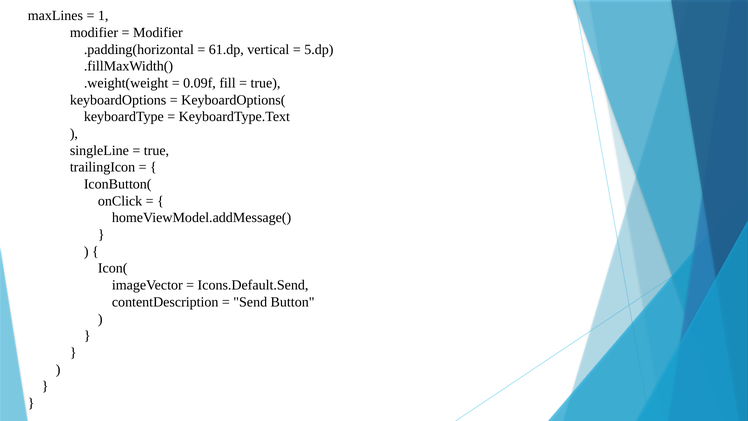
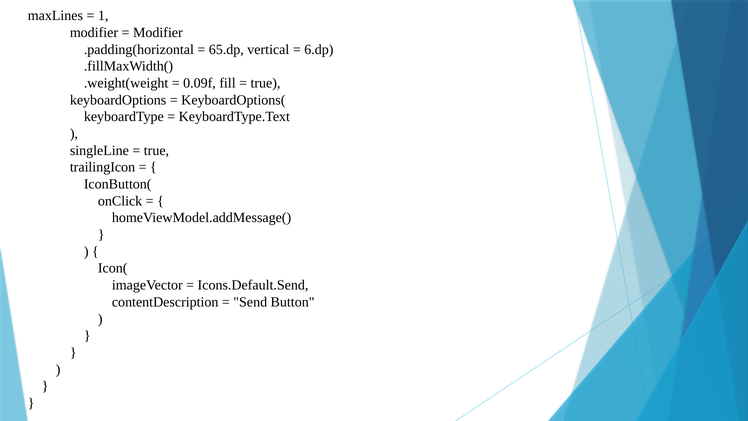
61.dp: 61.dp -> 65.dp (226, 49)
5.dp: 5.dp -> 6.dp (319, 49)
